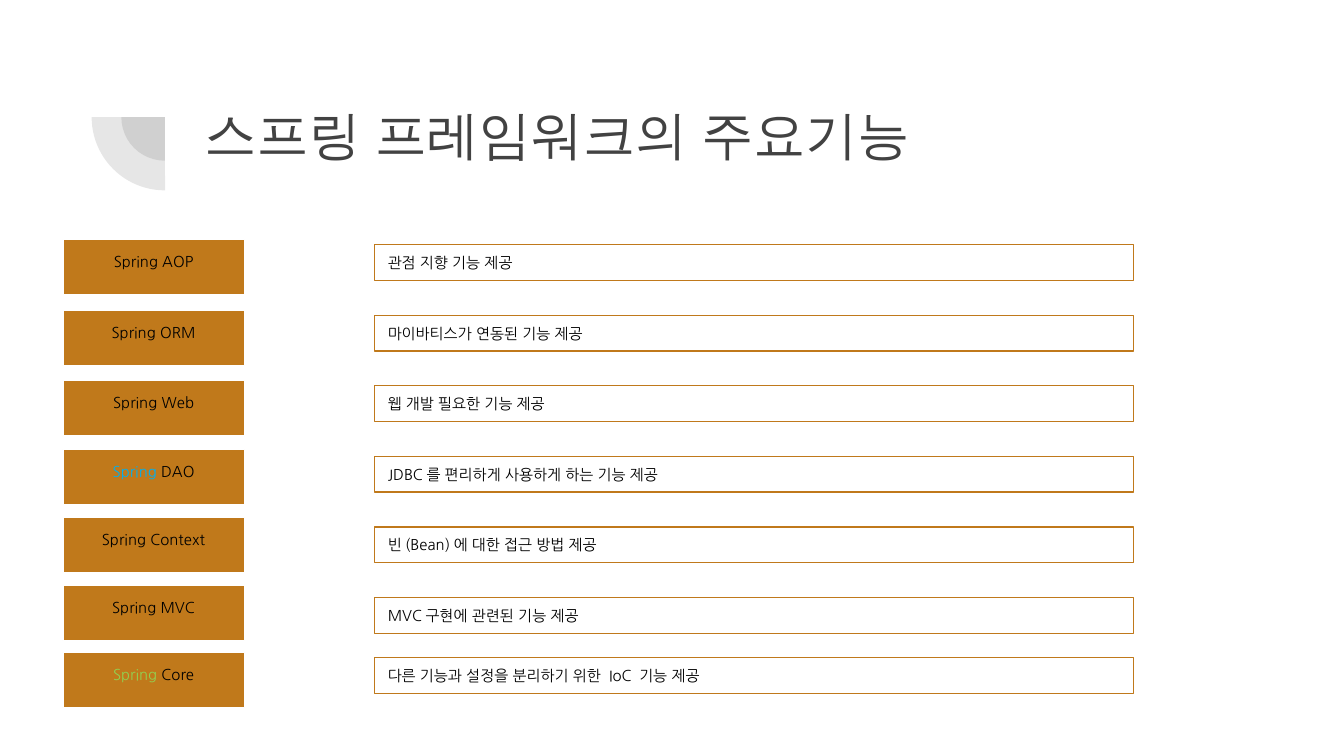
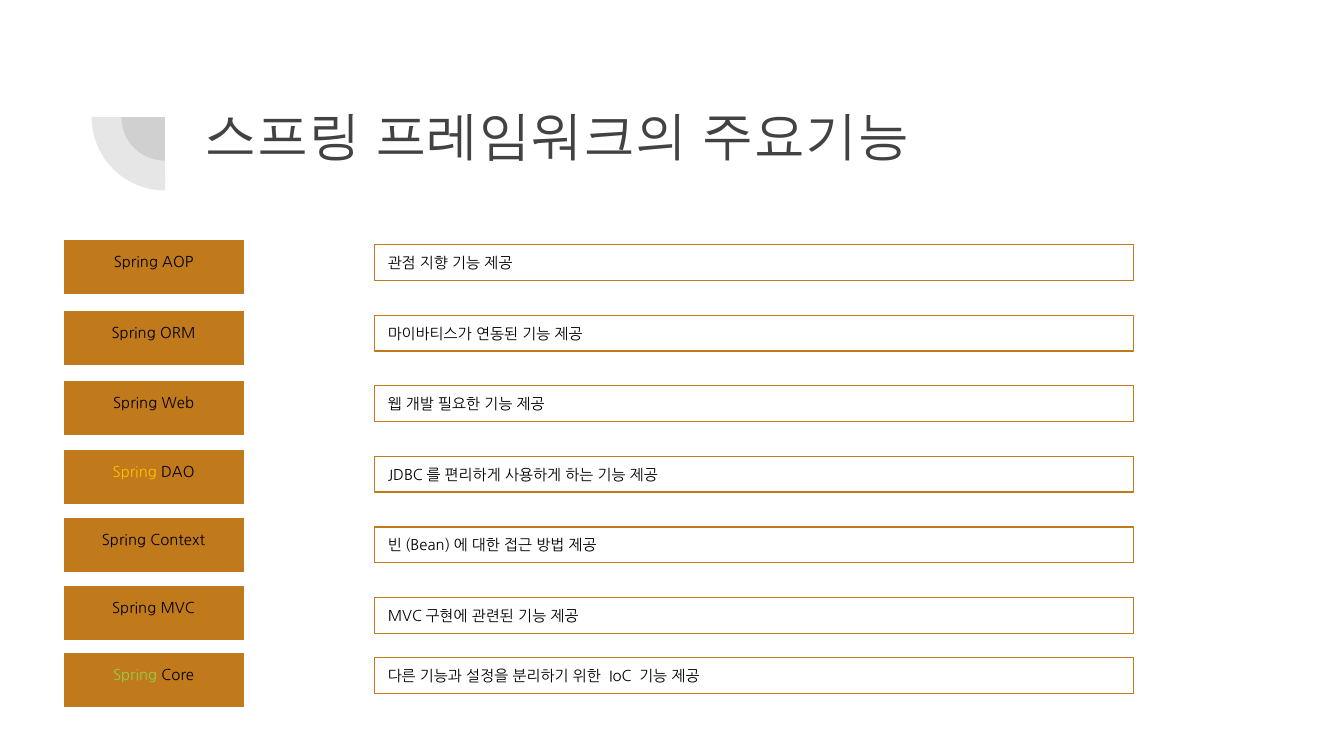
Spring colour: light blue -> yellow (135, 473)
